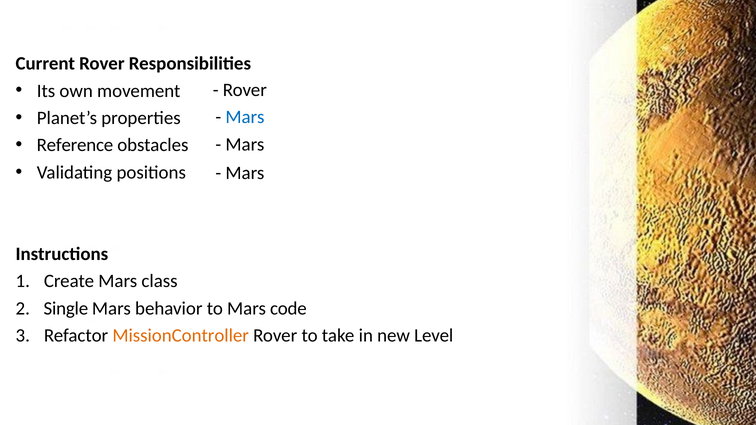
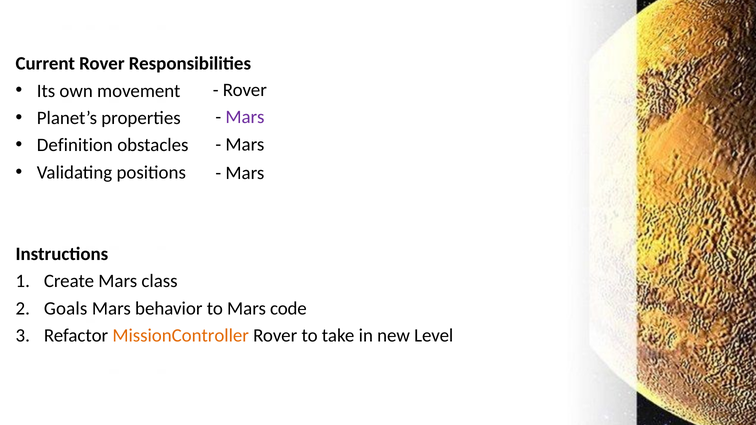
Mars colour: blue -> purple (245, 117)
Reference: Reference -> Definition (75, 145)
Single: Single -> Goals (66, 309)
